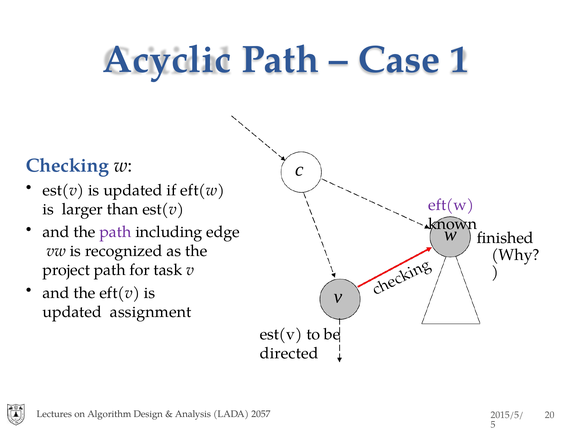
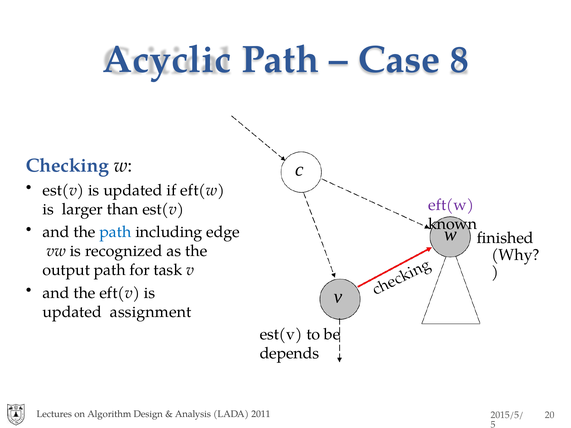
1: 1 -> 8 (459, 60)
path colour: purple -> blue (115, 232)
project: project -> output (66, 270)
directed: directed -> depends (289, 354)
2057: 2057 -> 2011 (261, 414)
